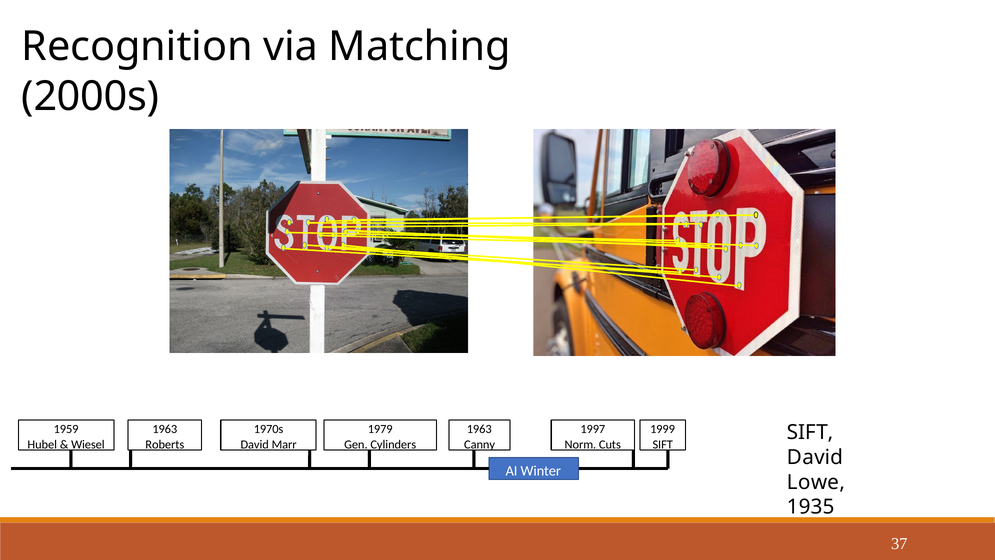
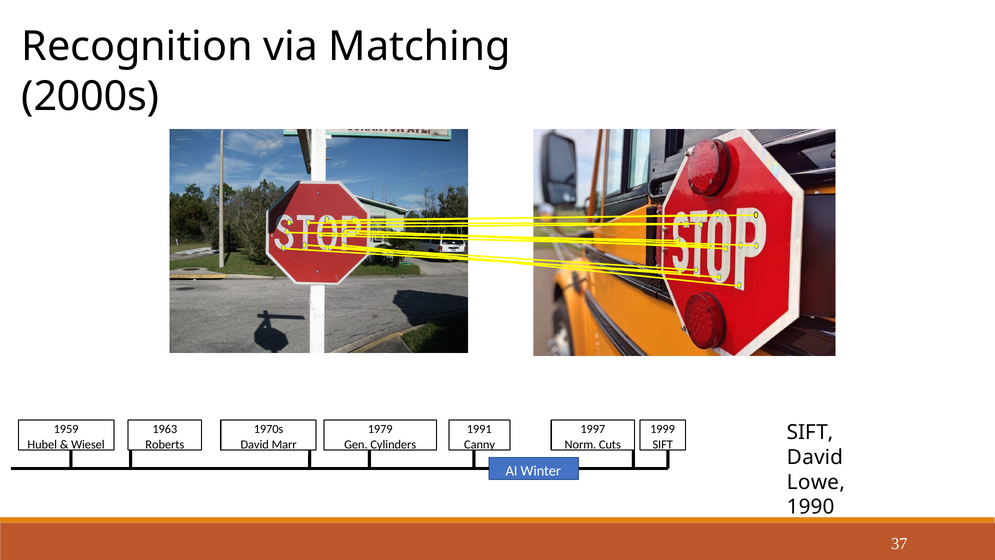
1963: 1963 -> 1991 (479, 429)
1935: 1935 -> 1990 (811, 507)
